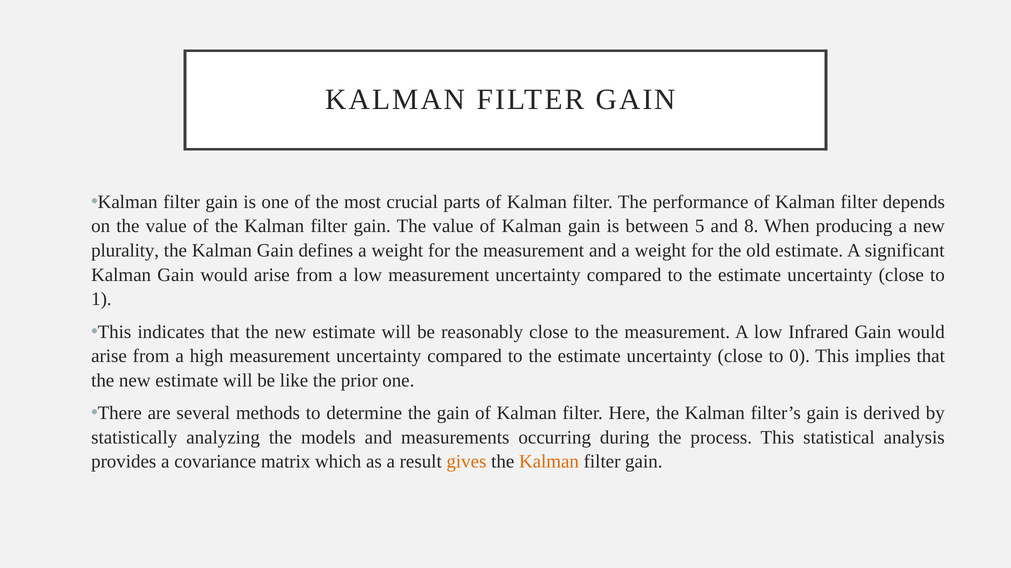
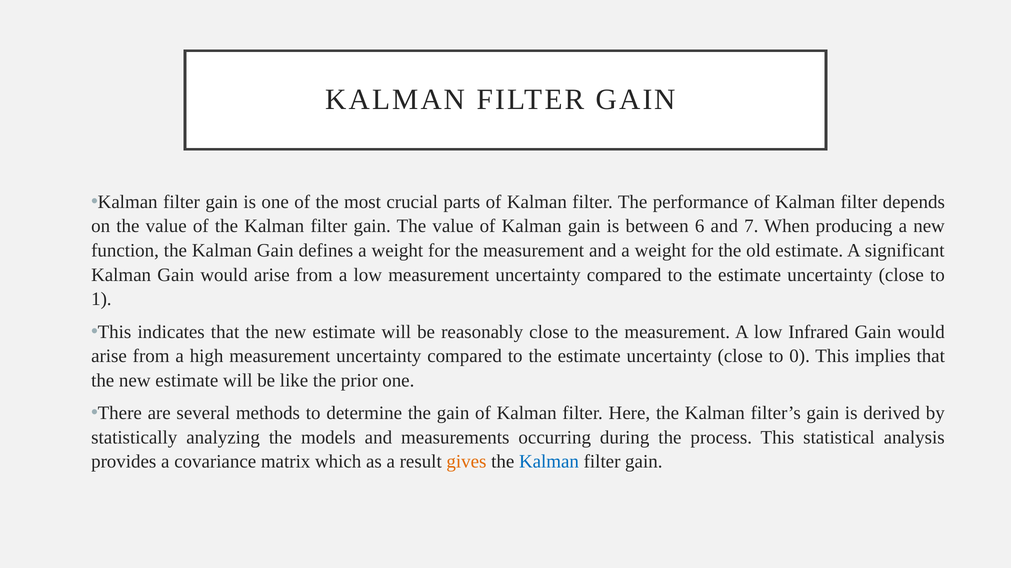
5: 5 -> 6 (700, 226)
8: 8 -> 7 (751, 226)
plurality: plurality -> function (125, 251)
Kalman colour: orange -> blue (549, 462)
